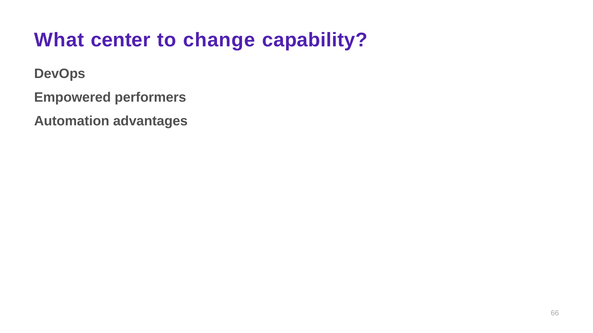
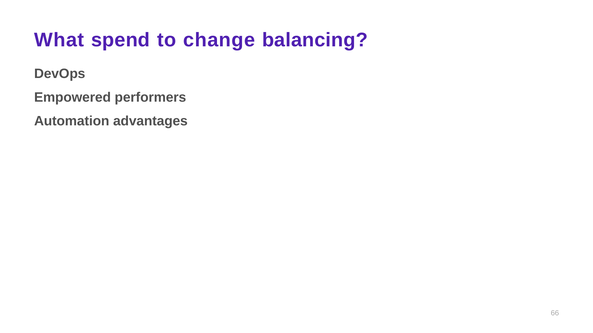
center: center -> spend (121, 40)
capability: capability -> balancing (315, 40)
